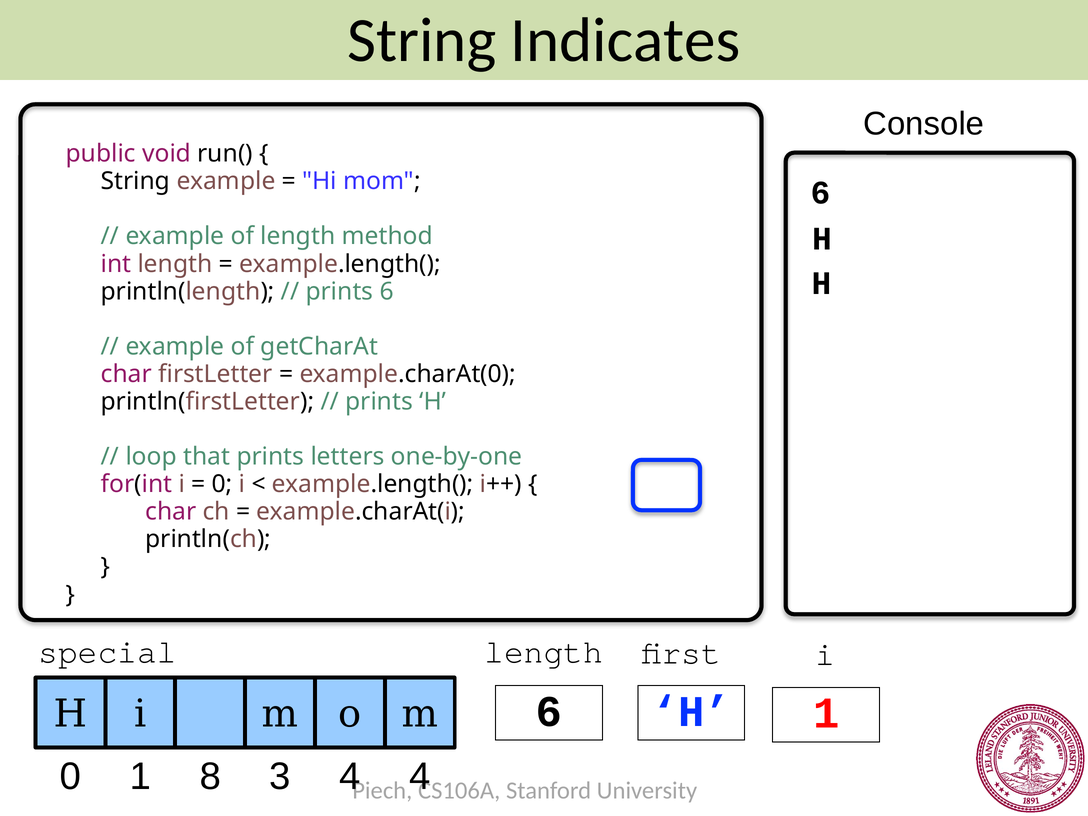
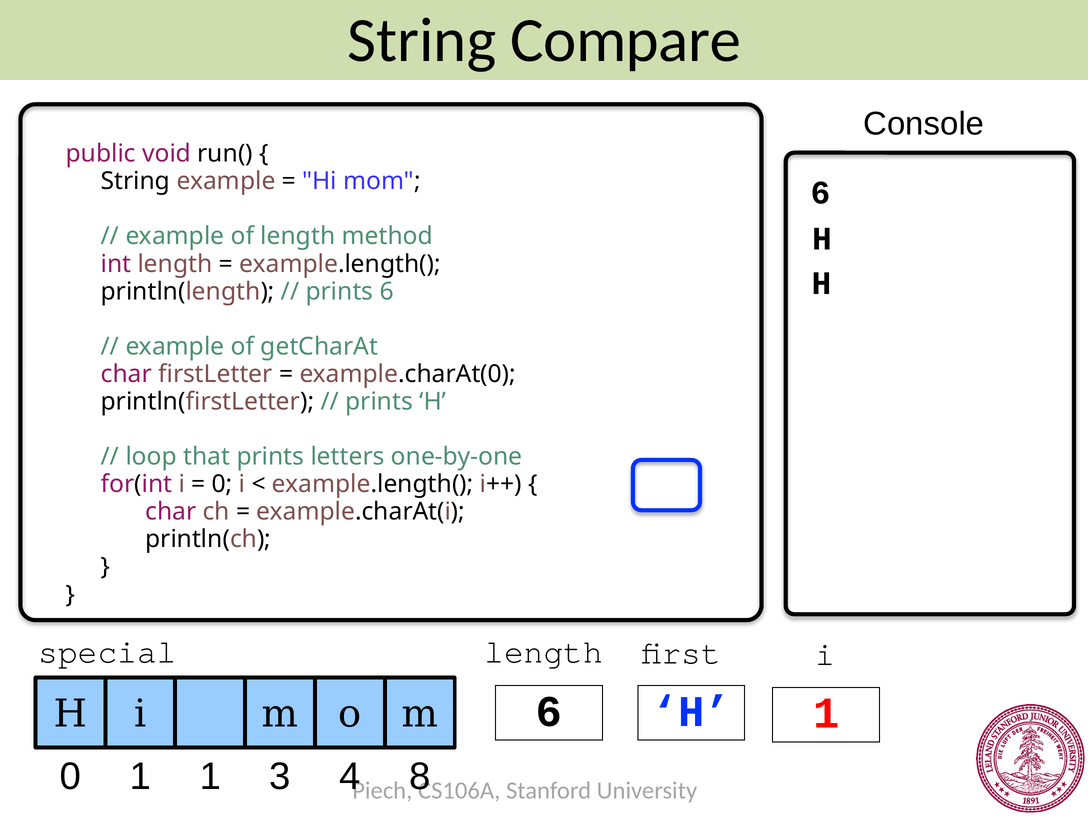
Indicates: Indicates -> Compare (626, 40)
1 8: 8 -> 1 (210, 777)
4 4: 4 -> 8 (420, 777)
